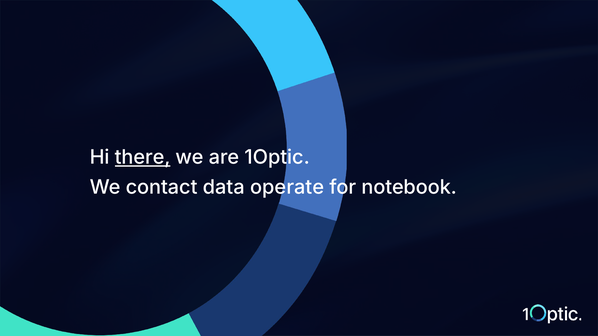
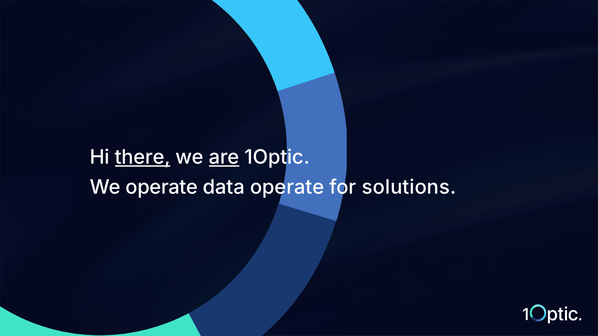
are underline: none -> present (224, 158)
We contact: contact -> operate (162, 188)
notebook: notebook -> solutions (409, 188)
